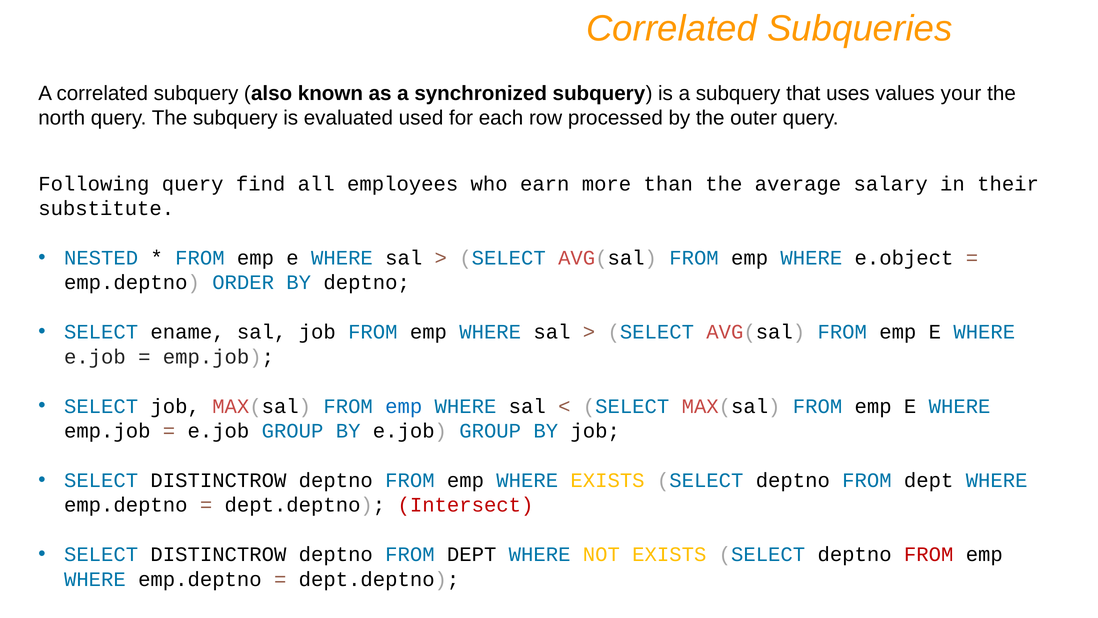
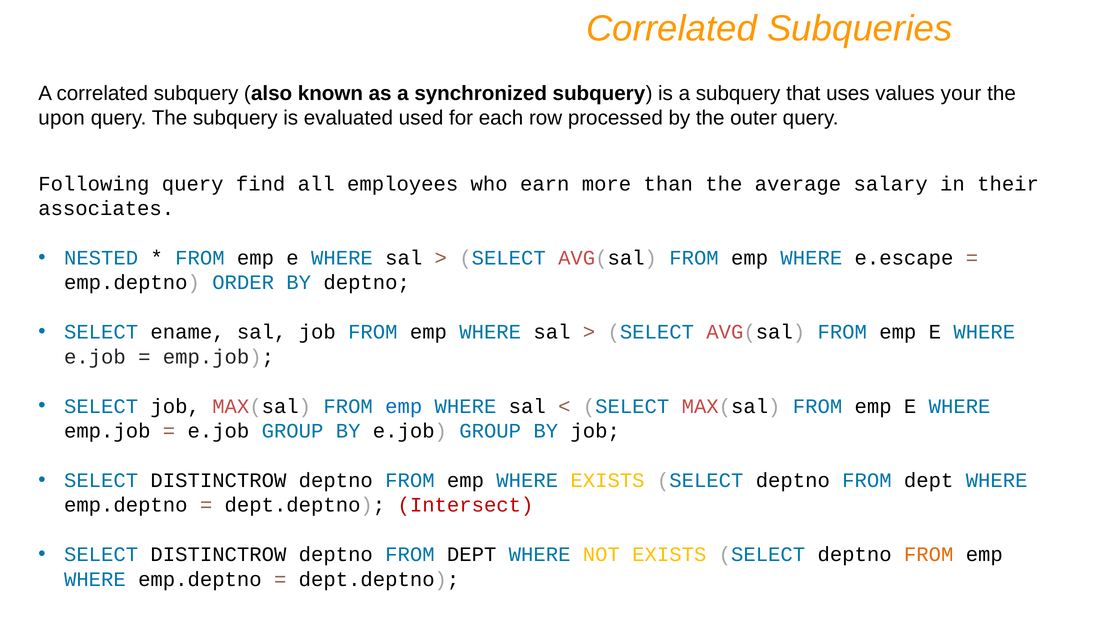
north: north -> upon (62, 118)
substitute: substitute -> associates (106, 208)
e.object: e.object -> e.escape (904, 258)
FROM colour: red -> orange (929, 554)
